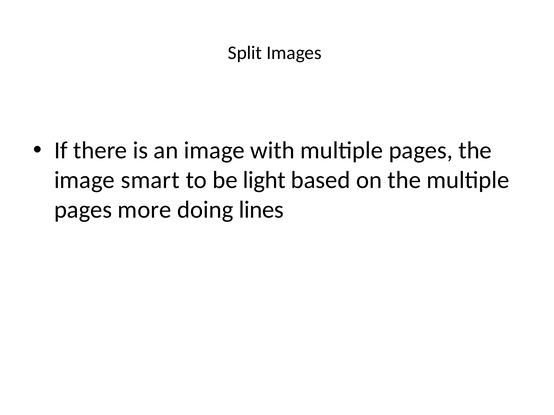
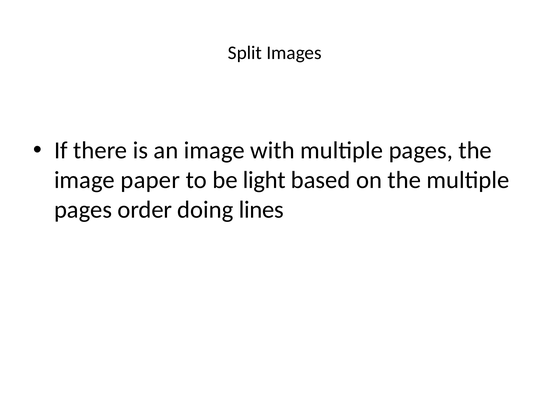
smart: smart -> paper (150, 180)
more: more -> order (145, 210)
